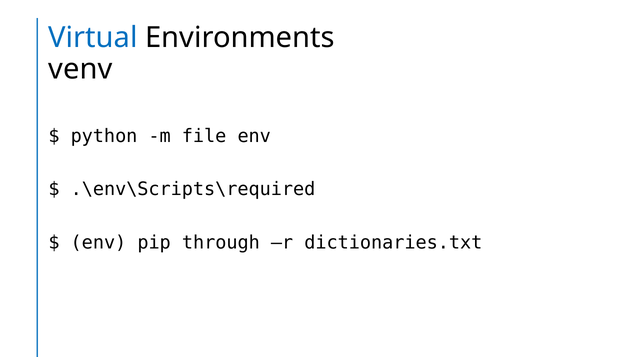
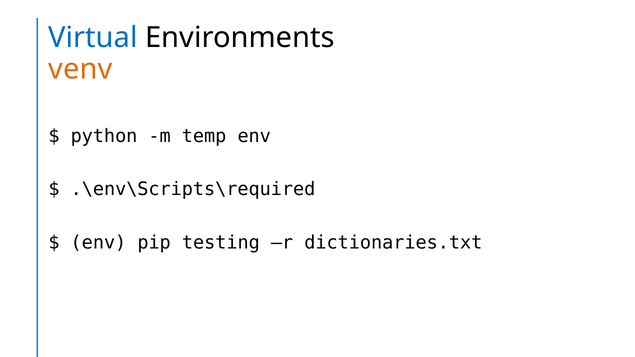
venv colour: black -> orange (80, 69)
file: file -> temp (204, 136)
through: through -> testing (221, 243)
